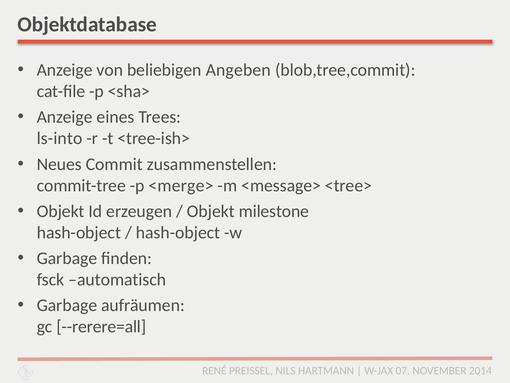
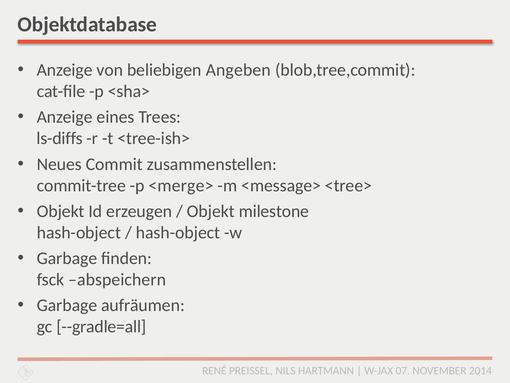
ls-into: ls-into -> ls-diffs (60, 138)
automatisch: automatisch -> abspeichern (117, 279)
--rerere=all: --rerere=all -> --gradle=all (101, 326)
